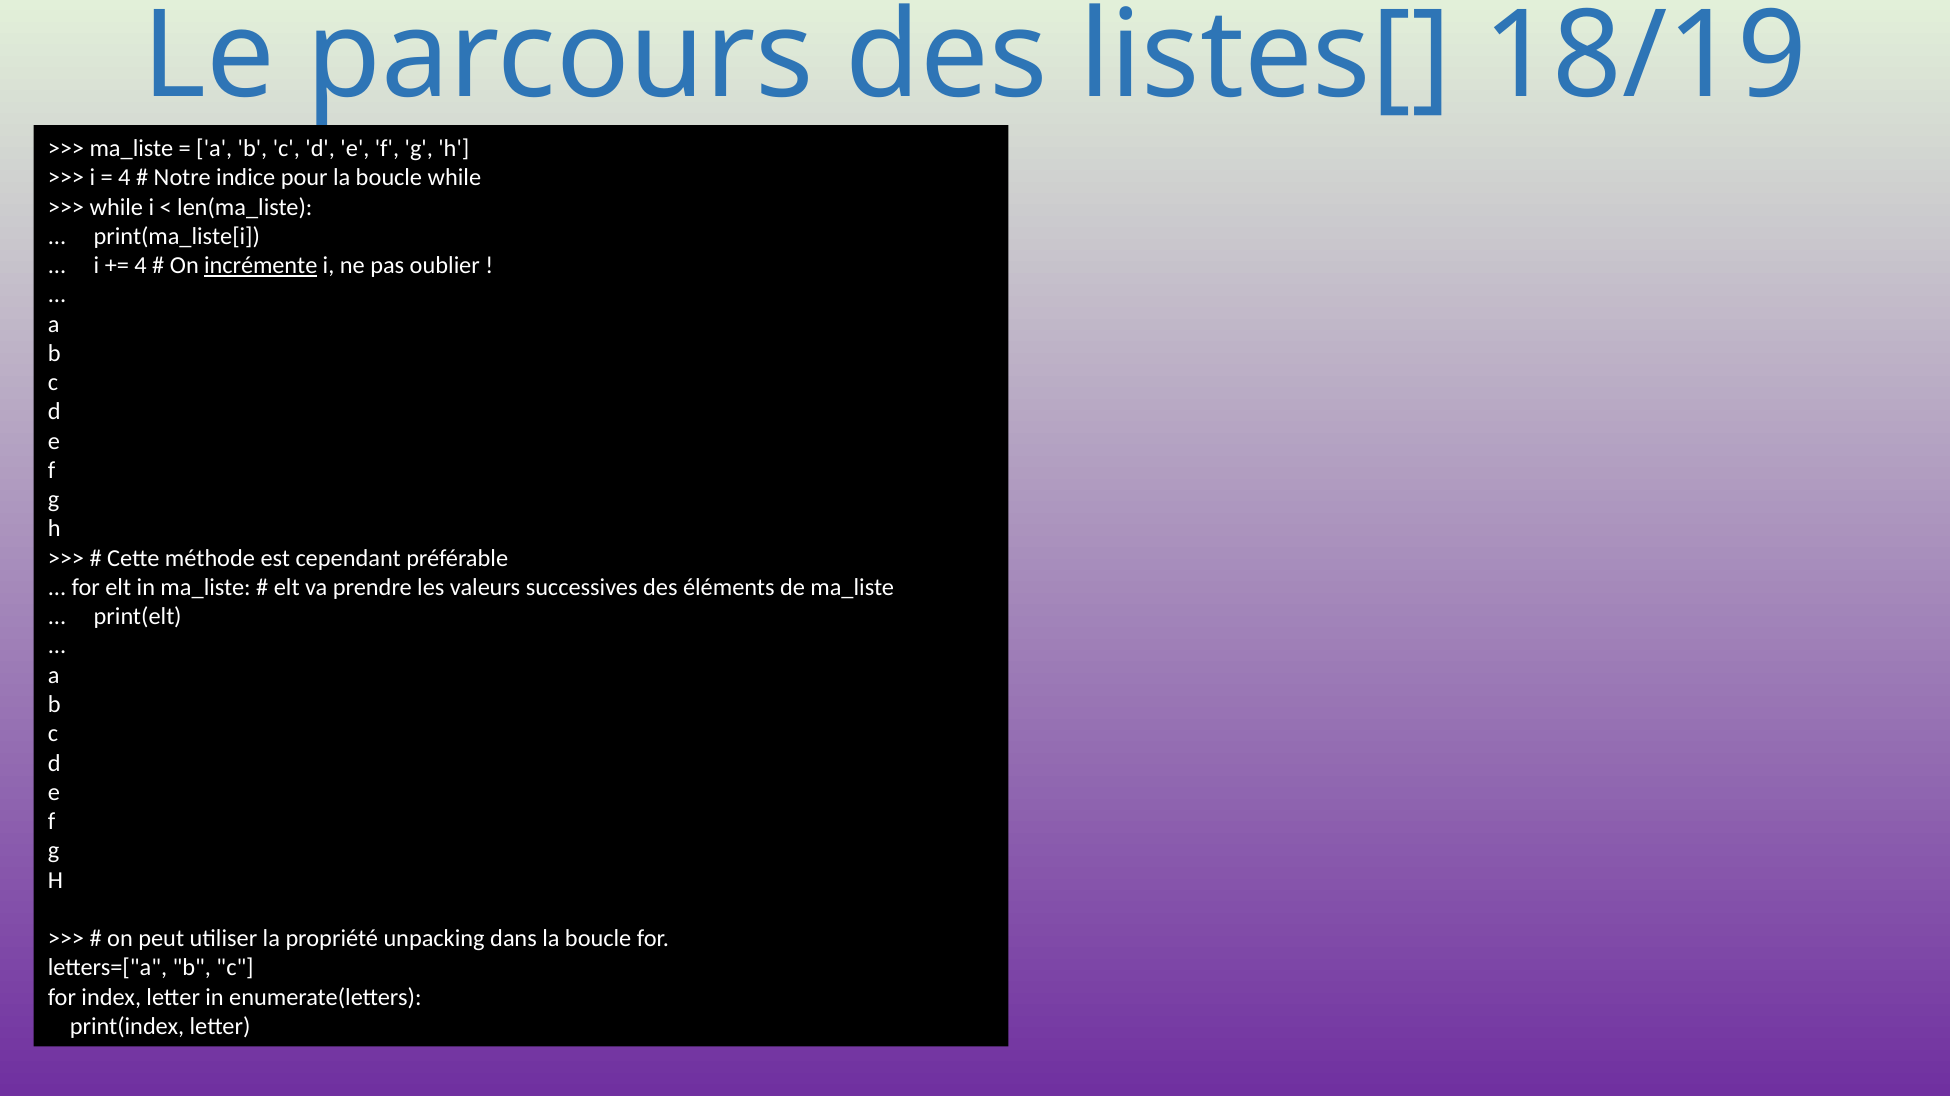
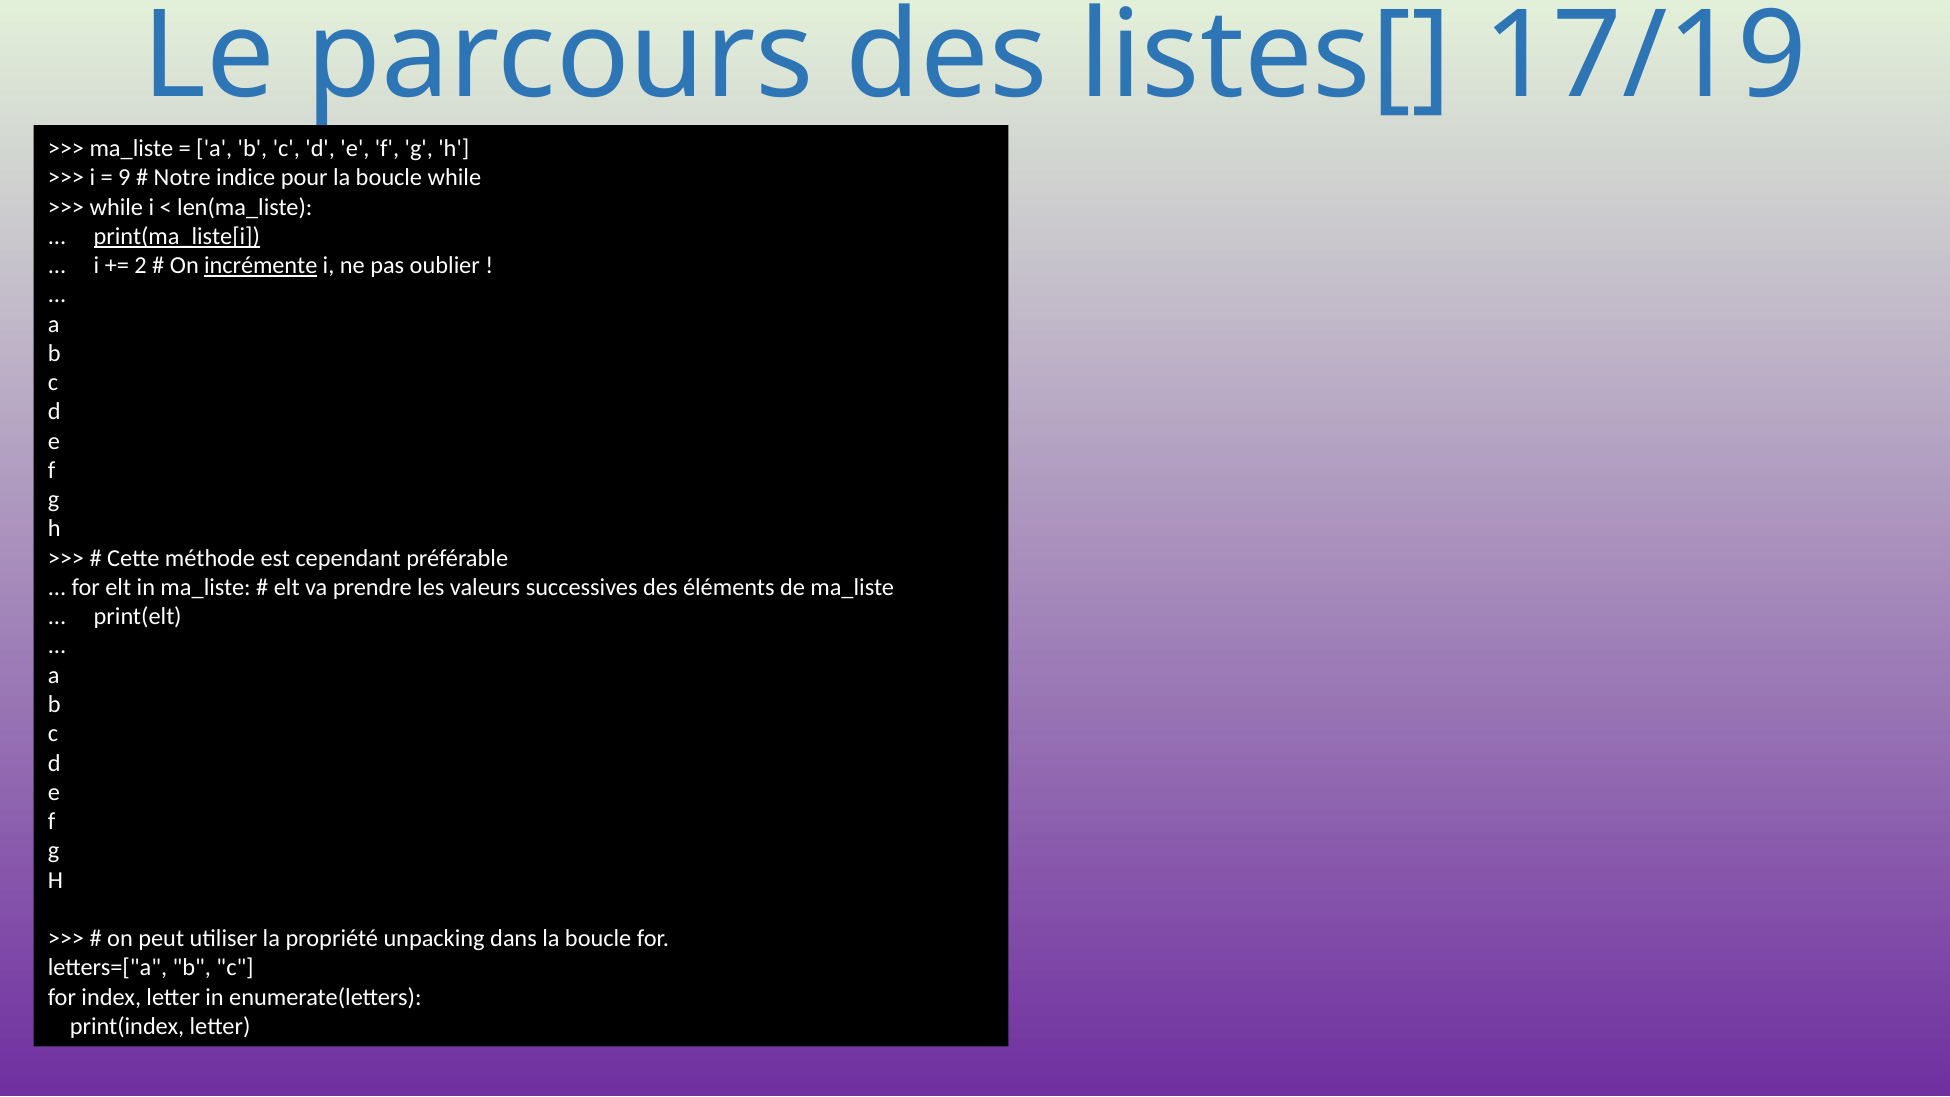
18/19: 18/19 -> 17/19 (1645, 56)
4: 4 -> 9 (124, 178)
print(ma_liste[i underline: none -> present (177, 236)
4: 4 -> 2 (141, 266)
